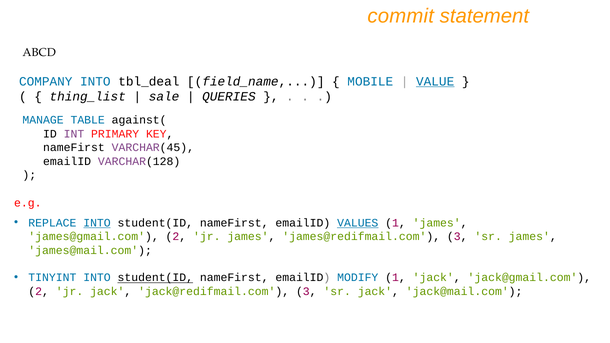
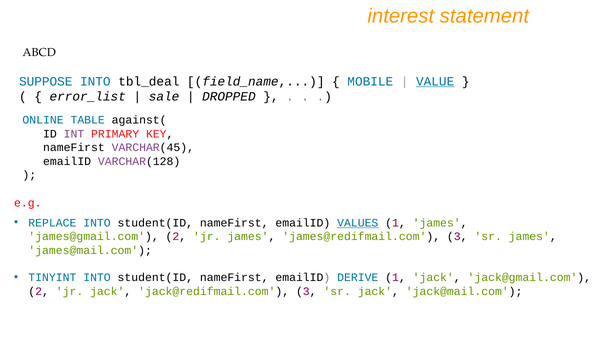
commit: commit -> interest (401, 16)
COMPANY: COMPANY -> SUPPOSE (46, 81)
thing_list: thing_list -> error_list (88, 97)
QUERIES: QUERIES -> DROPPED (229, 97)
MANAGE: MANAGE -> ONLINE (43, 120)
INTO underline: present -> none (97, 223)
student(ID underline: present -> none (155, 278)
MODIFY: MODIFY -> DERIVE (358, 278)
